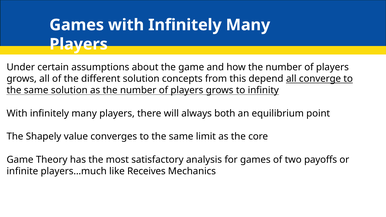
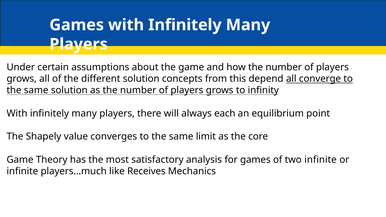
both: both -> each (225, 113)
two payoffs: payoffs -> infinite (321, 160)
